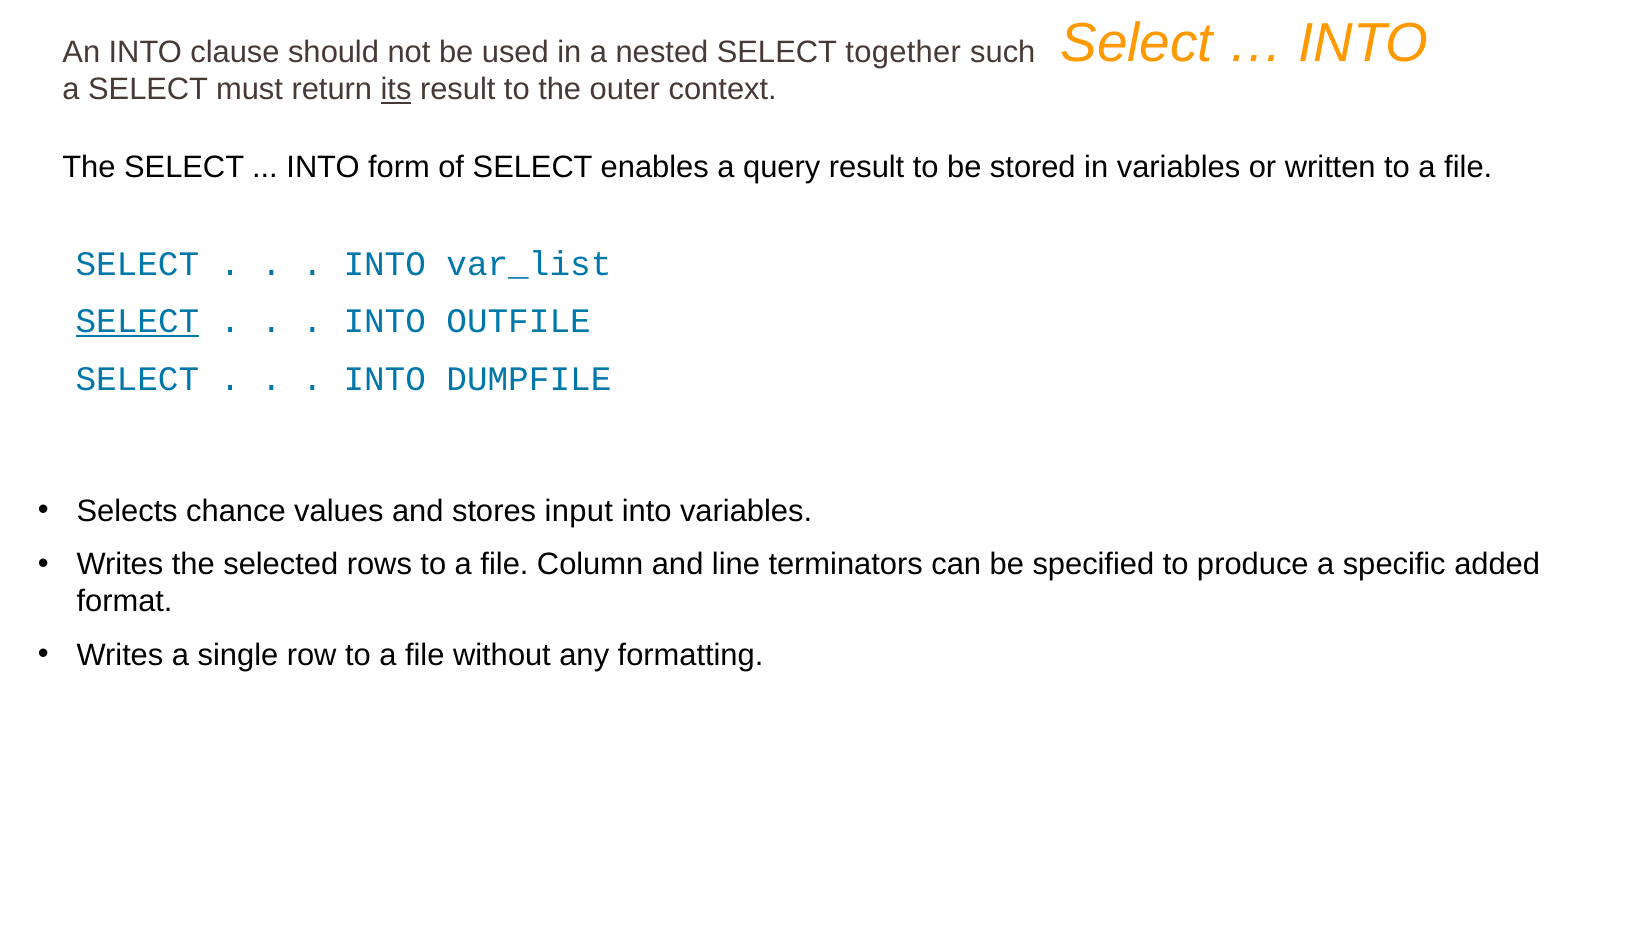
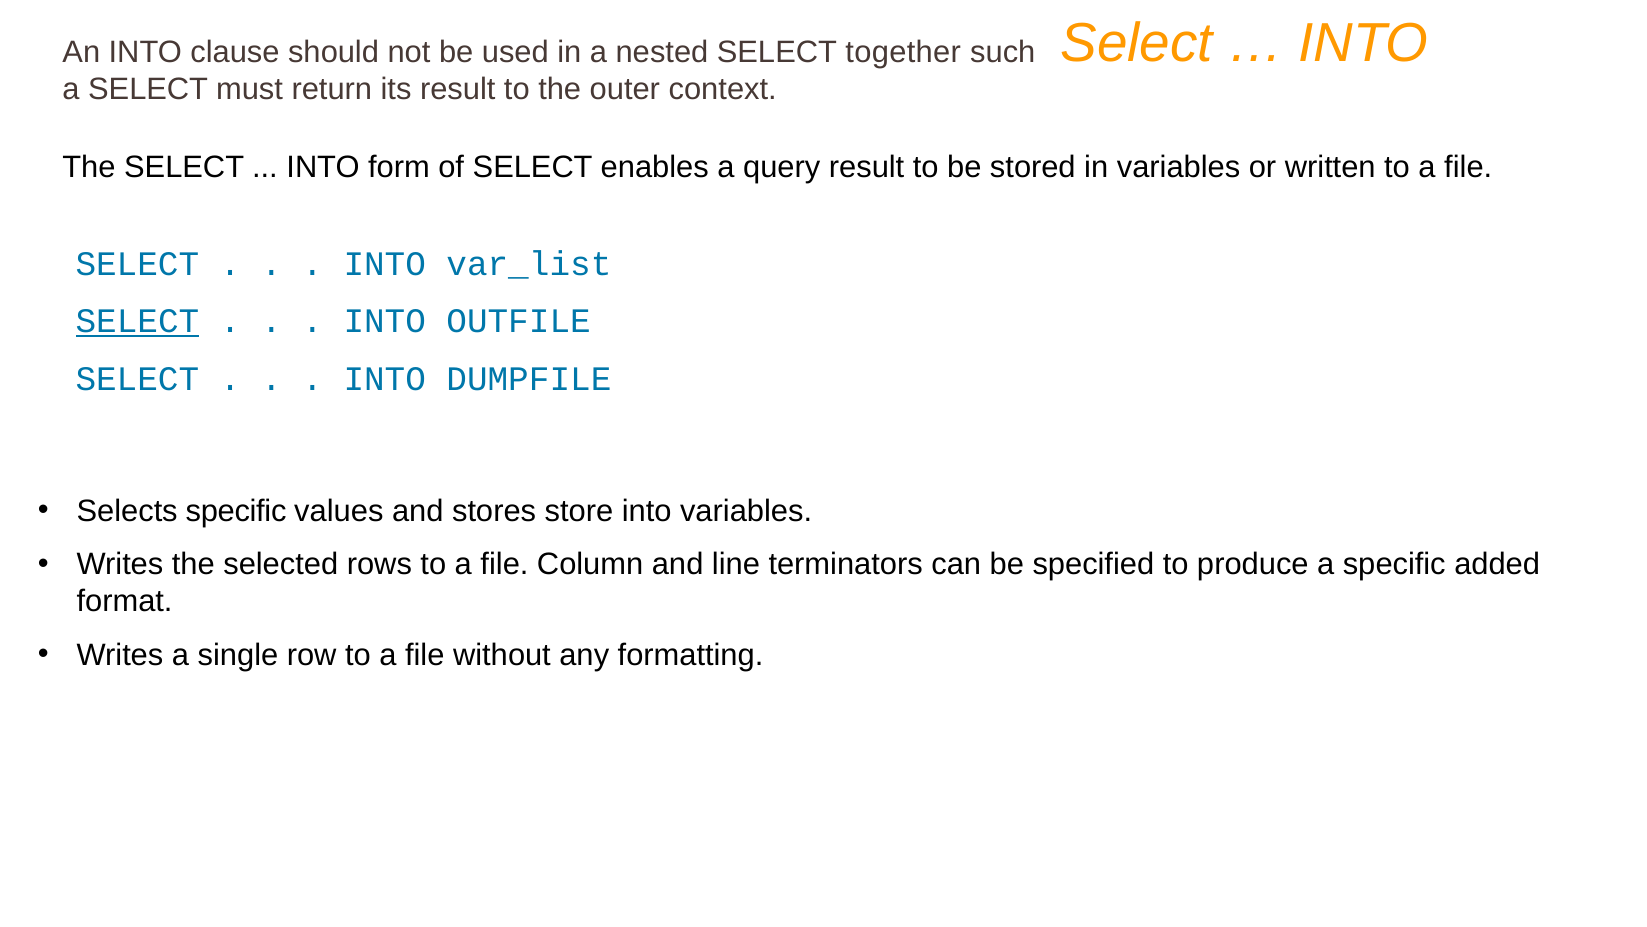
its underline: present -> none (396, 90)
Selects chance: chance -> specific (236, 511)
input: input -> store (579, 511)
